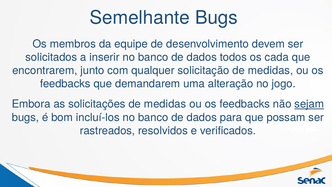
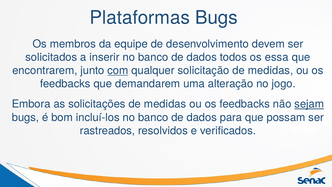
Semelhante: Semelhante -> Plataformas (140, 18)
cada: cada -> essa (277, 57)
com underline: none -> present (118, 70)
